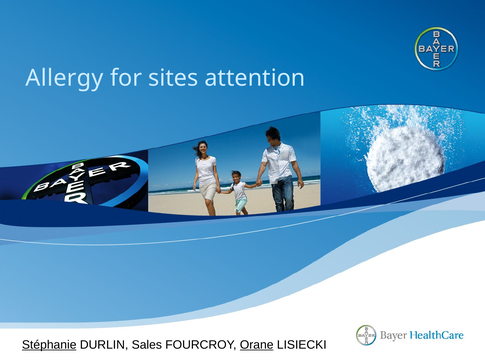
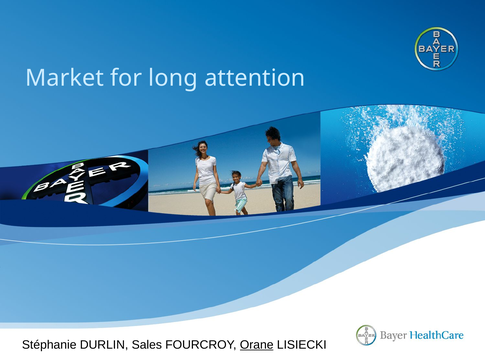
Allergy: Allergy -> Market (65, 78)
sites: sites -> long (173, 78)
Stéphanie underline: present -> none (49, 345)
